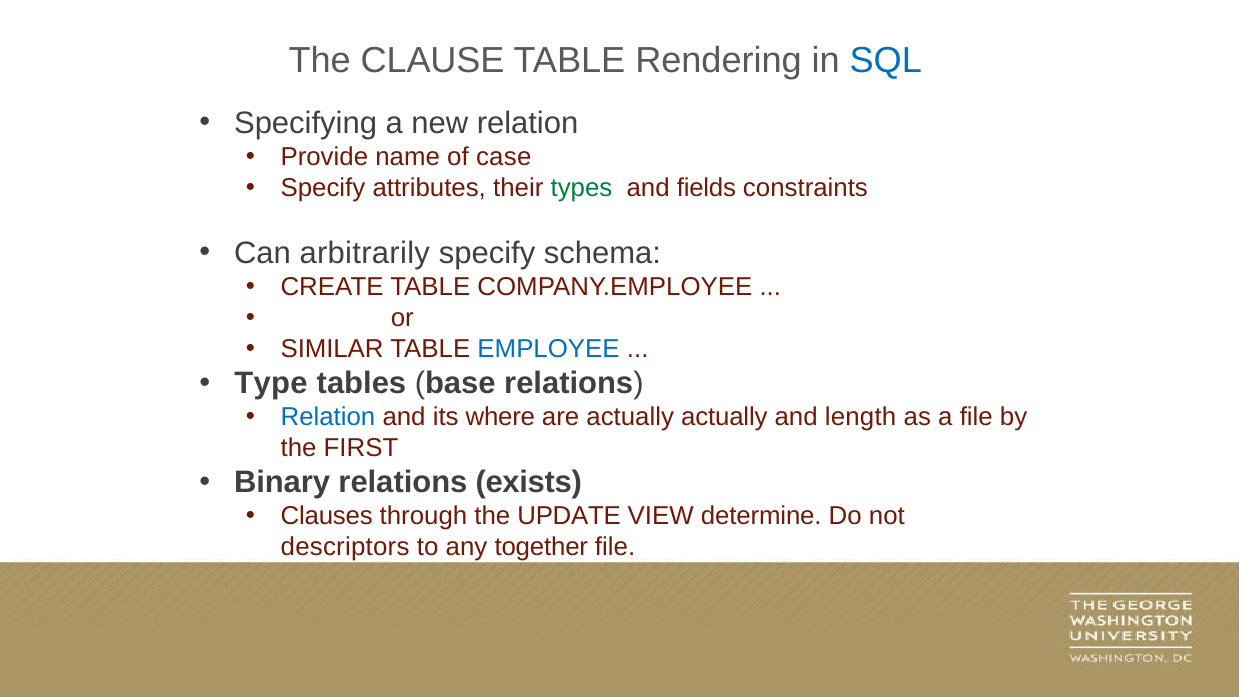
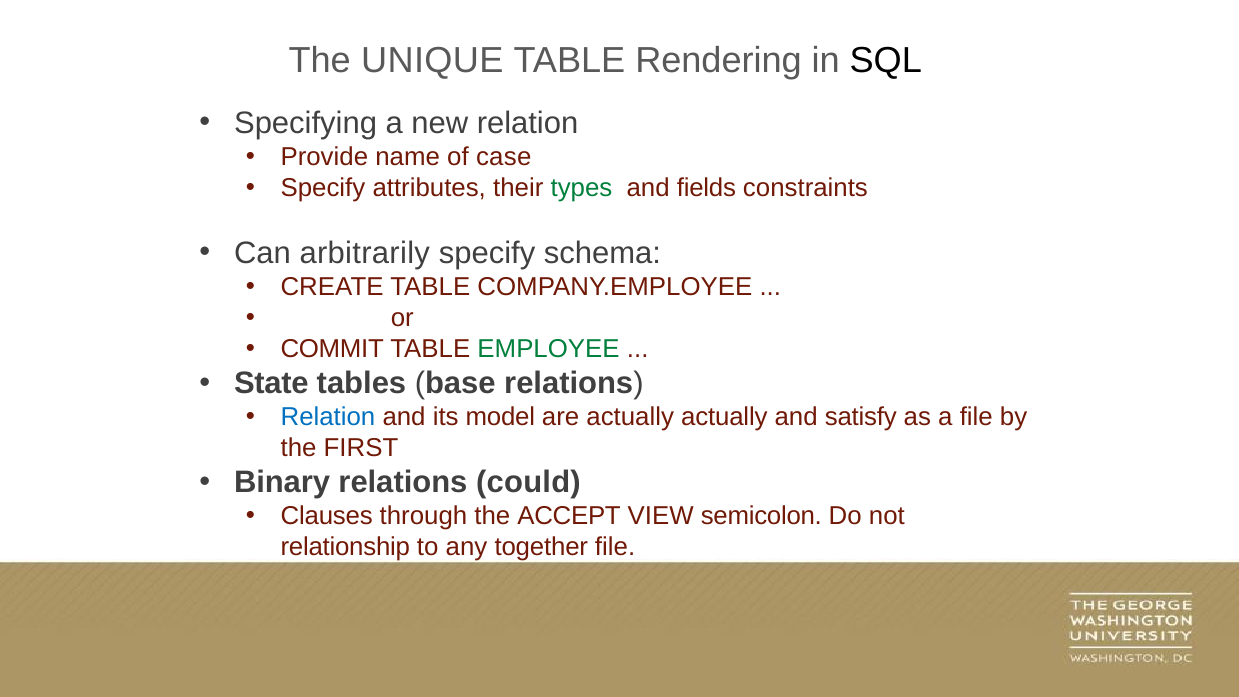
CLAUSE: CLAUSE -> UNIQUE (432, 61)
SQL colour: blue -> black (886, 61)
SIMILAR: SIMILAR -> COMMIT (332, 349)
EMPLOYEE colour: blue -> green (549, 349)
Type: Type -> State (271, 383)
where: where -> model (500, 417)
length: length -> satisfy (861, 417)
exists: exists -> could (528, 483)
UPDATE: UPDATE -> ACCEPT (569, 516)
determine: determine -> semicolon (761, 516)
descriptors: descriptors -> relationship (345, 547)
